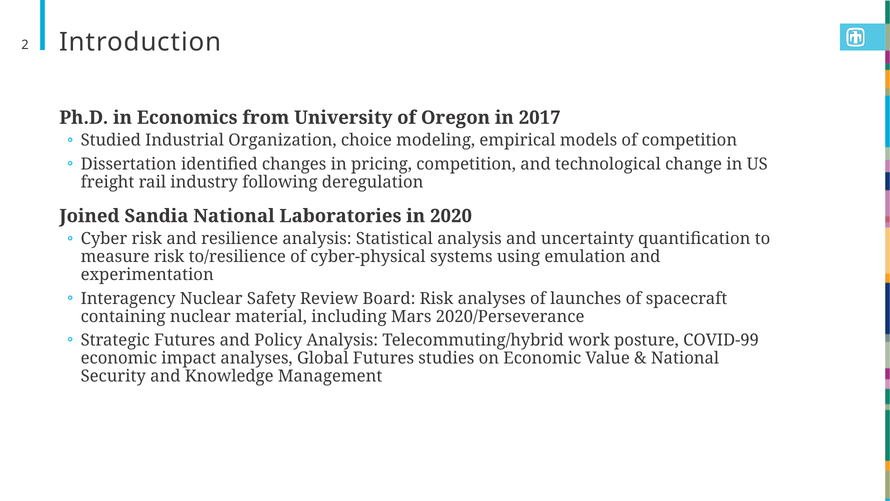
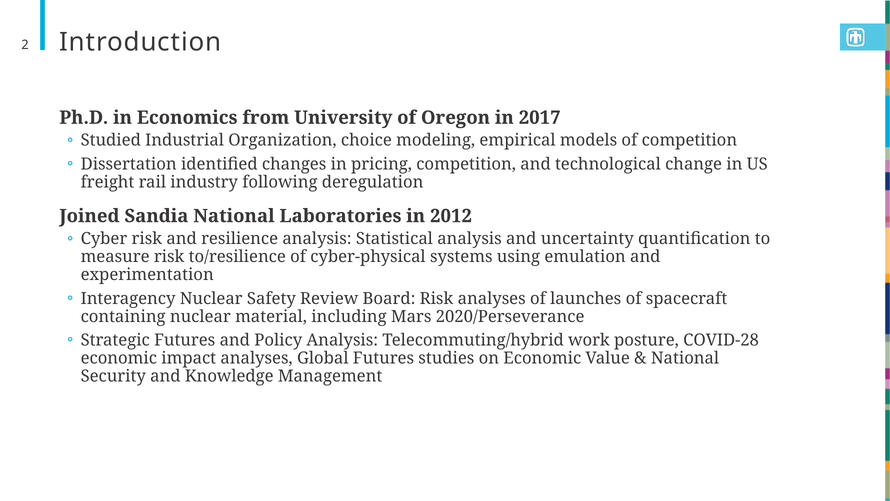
2020: 2020 -> 2012 (451, 216)
COVID-99: COVID-99 -> COVID-28 (721, 340)
